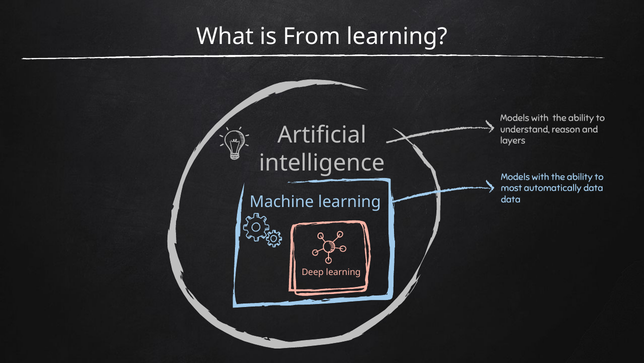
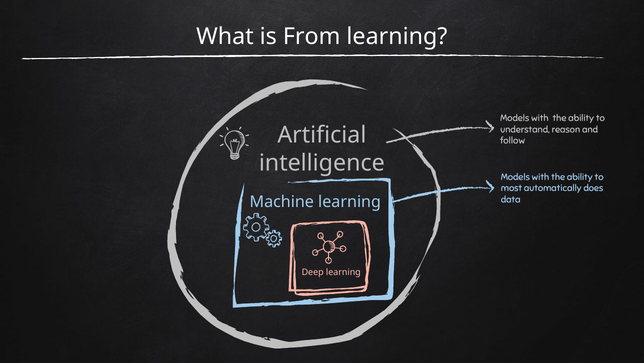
layers: layers -> follow (513, 141)
automatically data: data -> does (593, 188)
